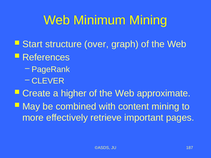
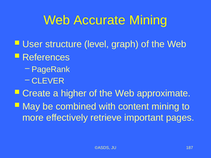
Minimum: Minimum -> Accurate (99, 20)
Start: Start -> User (32, 44)
over: over -> level (97, 44)
